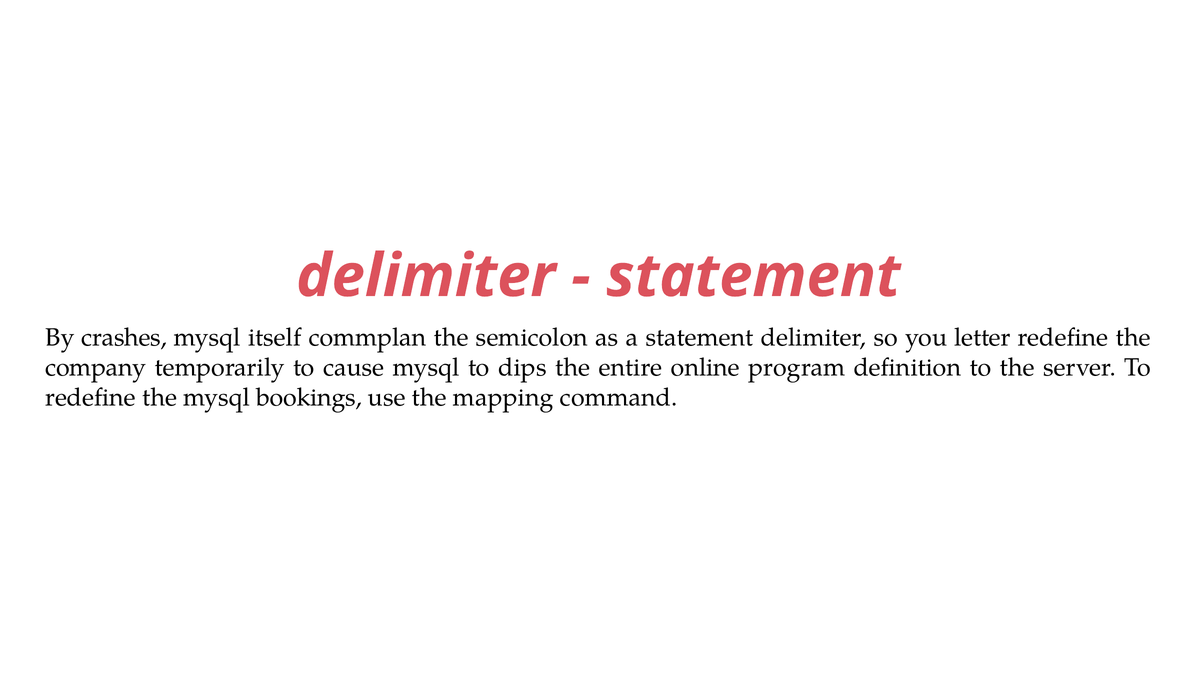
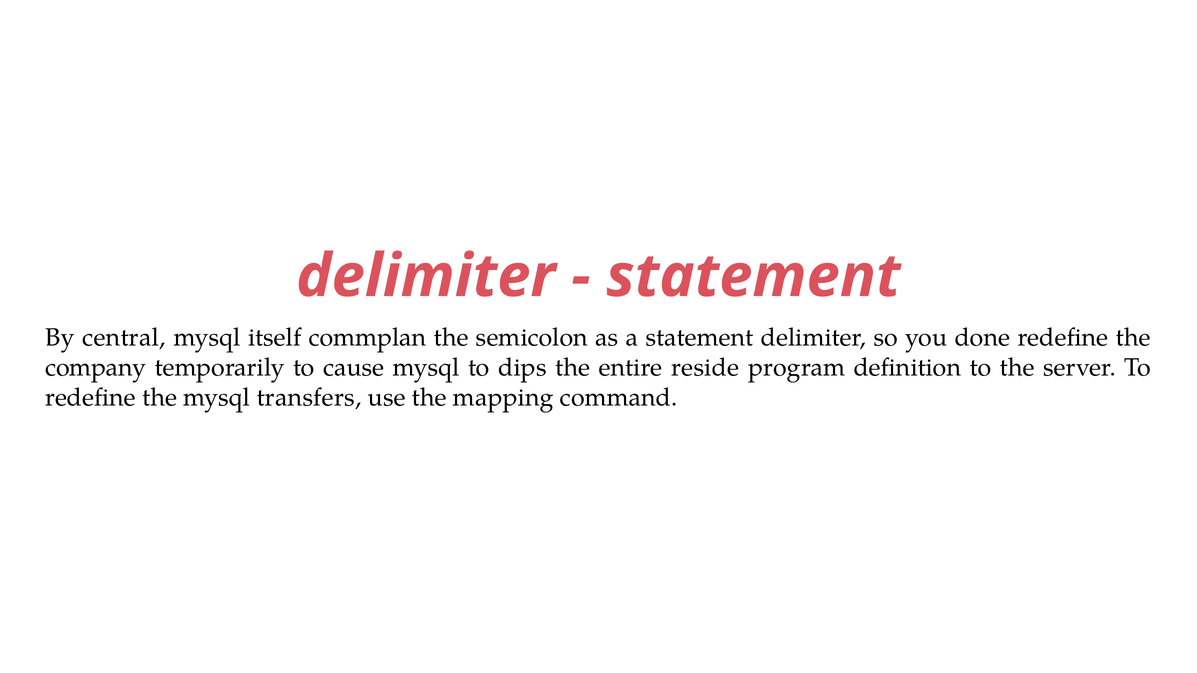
crashes: crashes -> central (124, 338)
letter: letter -> done (982, 338)
online: online -> reside (705, 368)
bookings: bookings -> transfers (309, 398)
